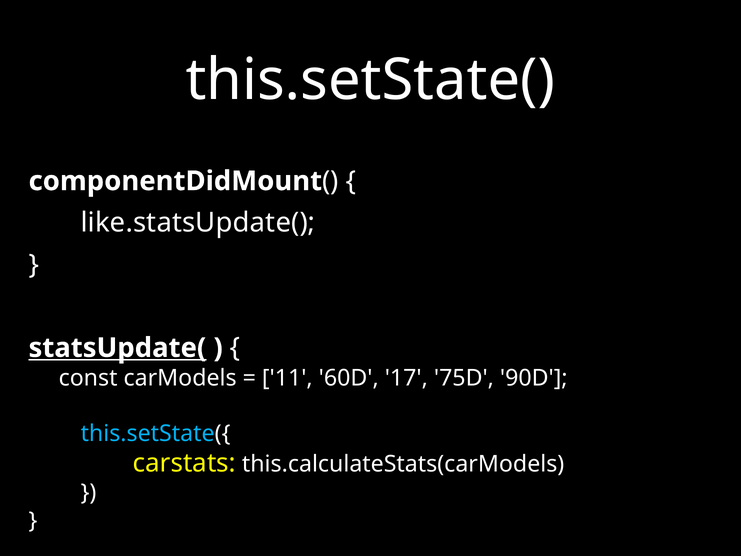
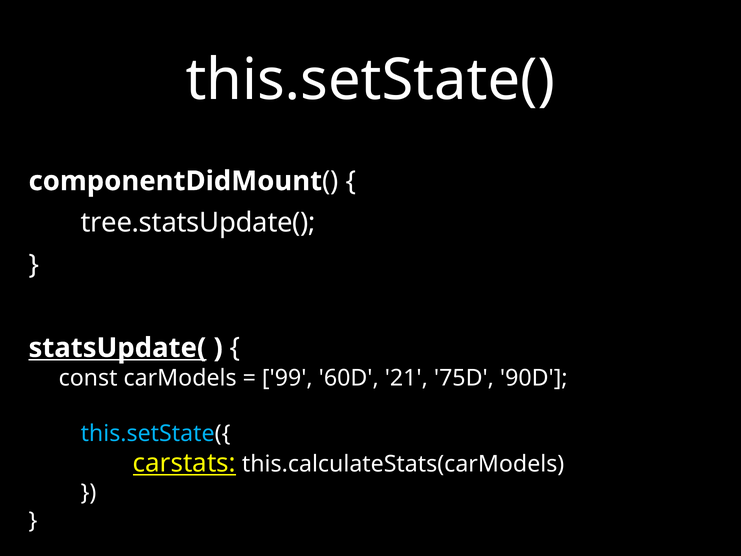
like.statsUpdate(: like.statsUpdate( -> tree.statsUpdate( (198, 223)
11: 11 -> 99 (287, 378)
17: 17 -> 21 (406, 378)
carstats underline: none -> present (184, 463)
